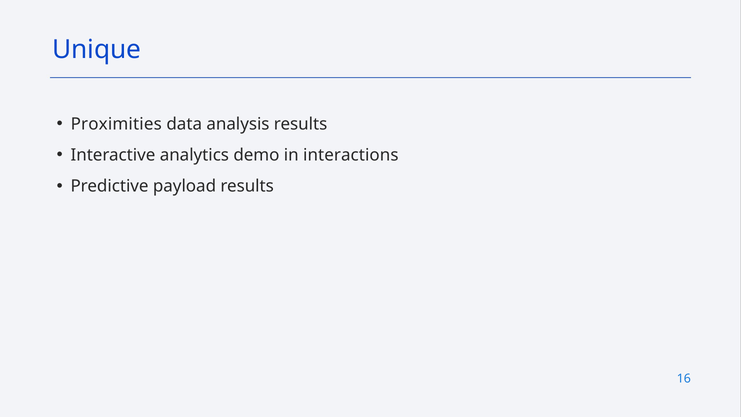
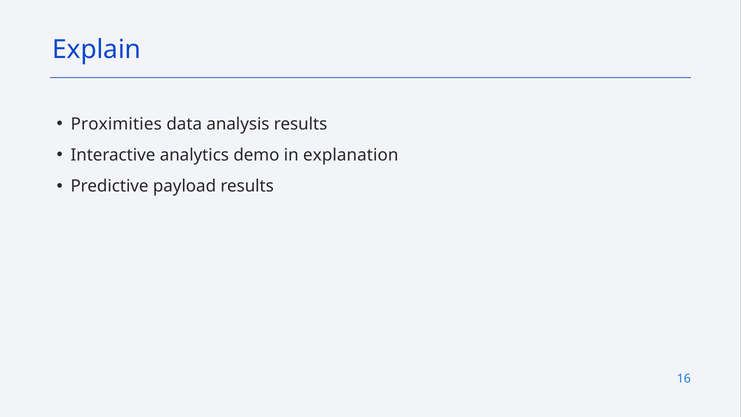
Unique: Unique -> Explain (97, 49)
interactions: interactions -> explanation (351, 155)
